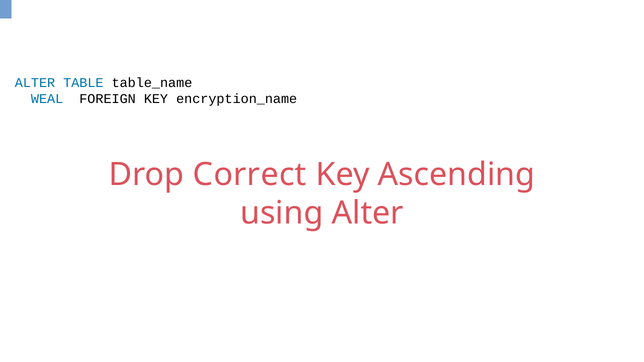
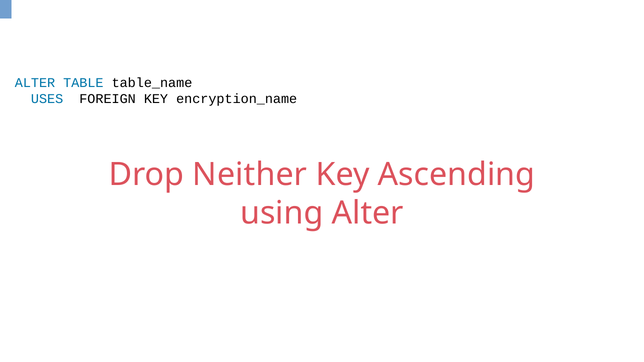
WEAL: WEAL -> USES (47, 99)
Correct: Correct -> Neither (250, 175)
